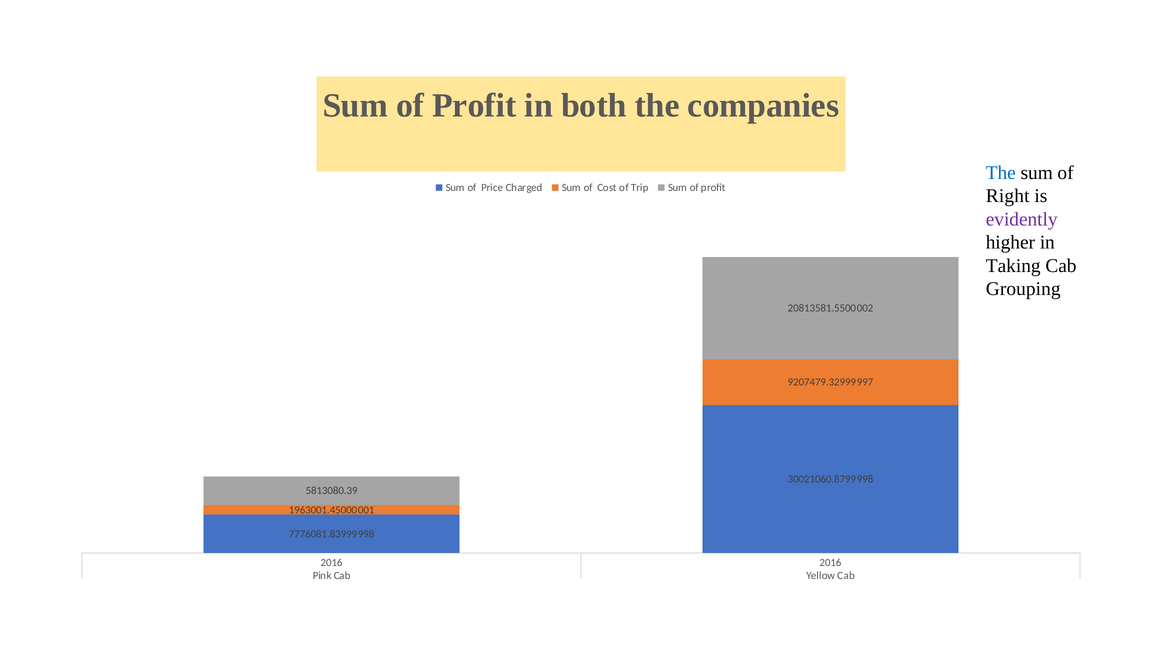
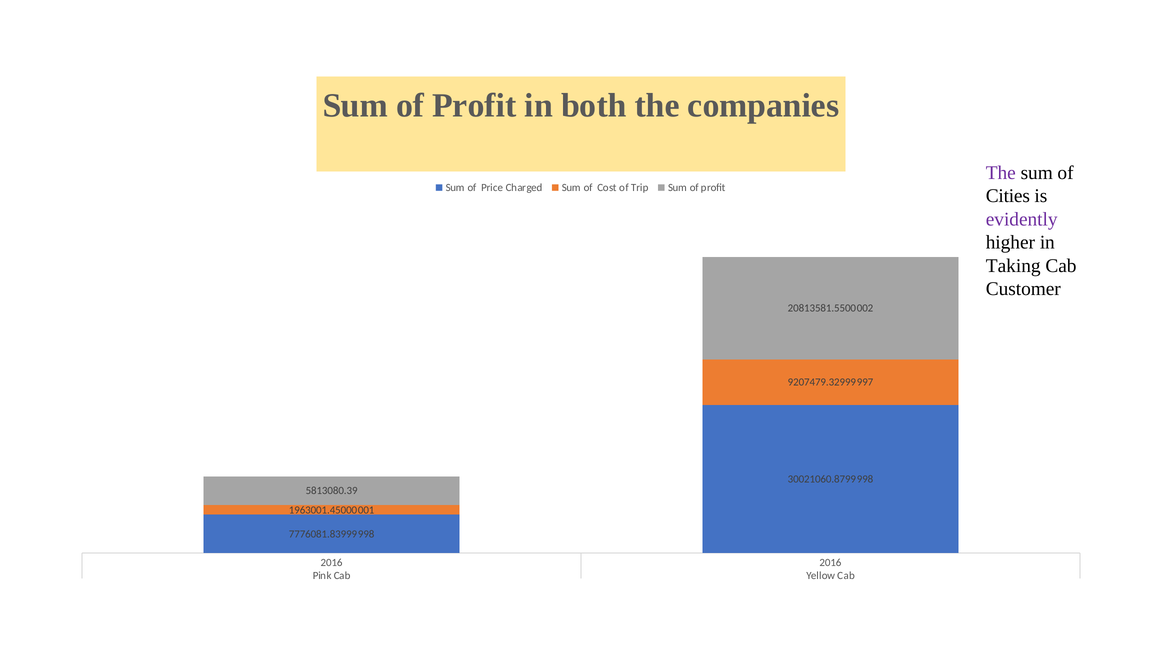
The colour: blue -> purple (1001, 173)
Right: Right -> Cities (1008, 196)
Grouping: Grouping -> Customer (1023, 289)
